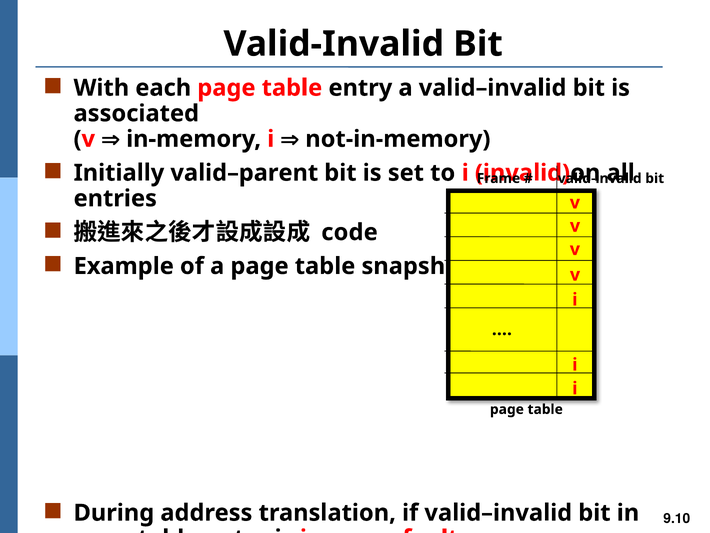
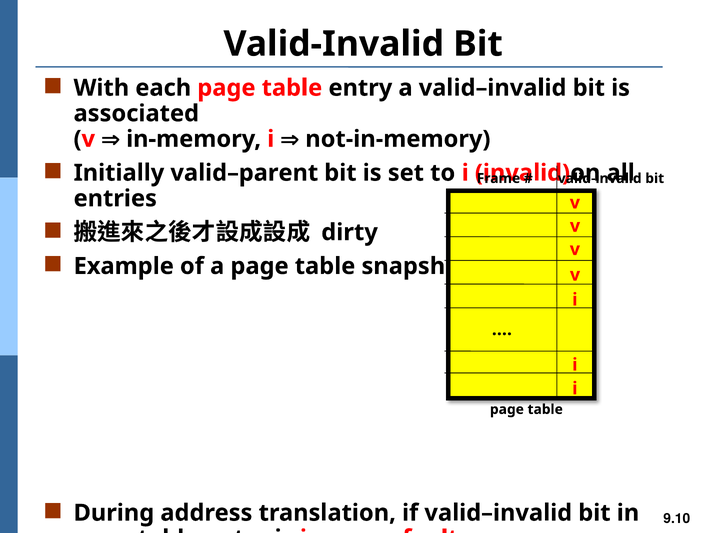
code: code -> dirty (350, 232)
